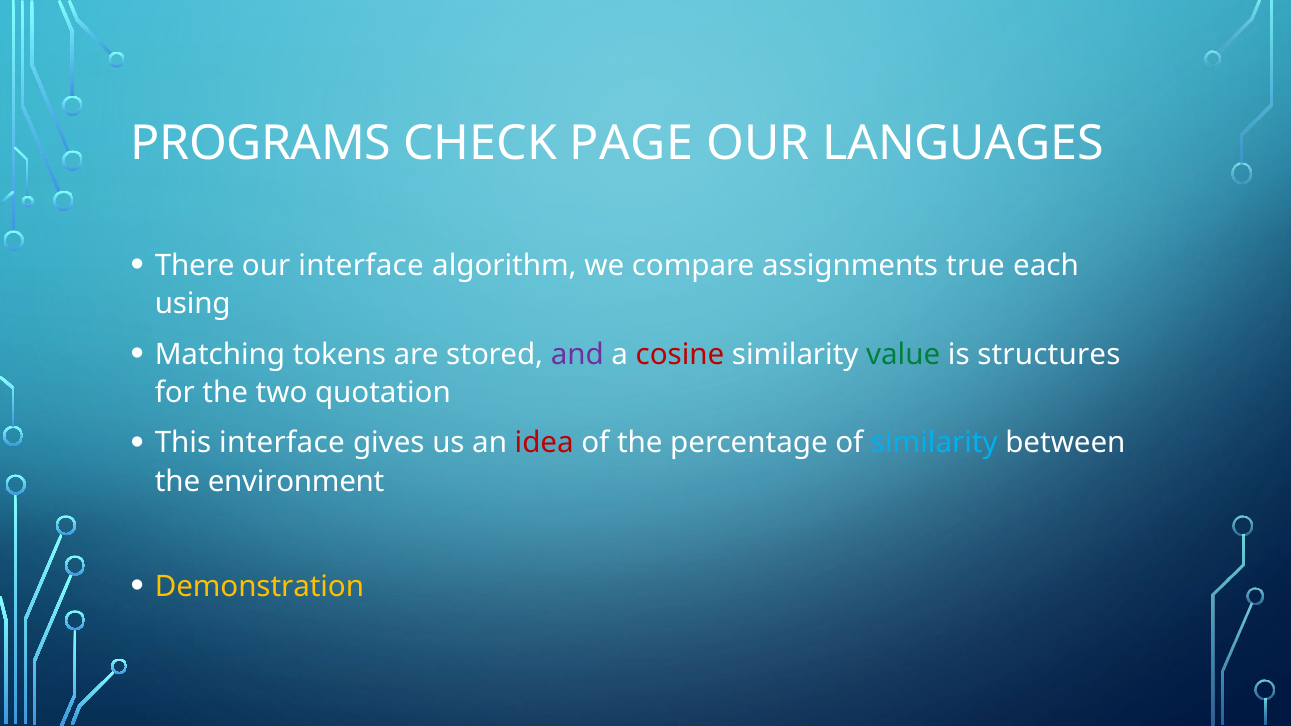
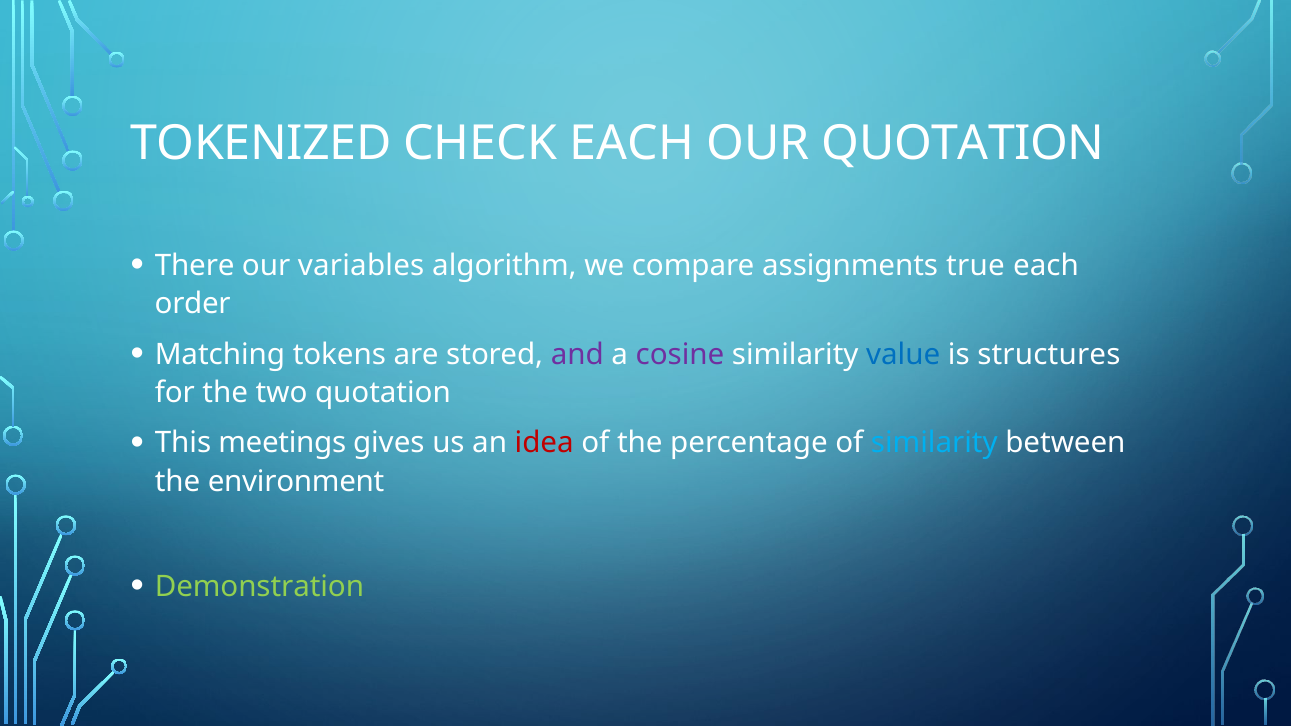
PROGRAMS: PROGRAMS -> TOKENIZED (261, 143)
CHECK PAGE: PAGE -> EACH (632, 143)
OUR LANGUAGES: LANGUAGES -> QUOTATION (963, 143)
our interface: interface -> variables (361, 266)
using: using -> order (193, 304)
cosine colour: red -> purple (680, 354)
value colour: green -> blue (903, 354)
This interface: interface -> meetings (282, 443)
Demonstration colour: yellow -> light green (259, 586)
